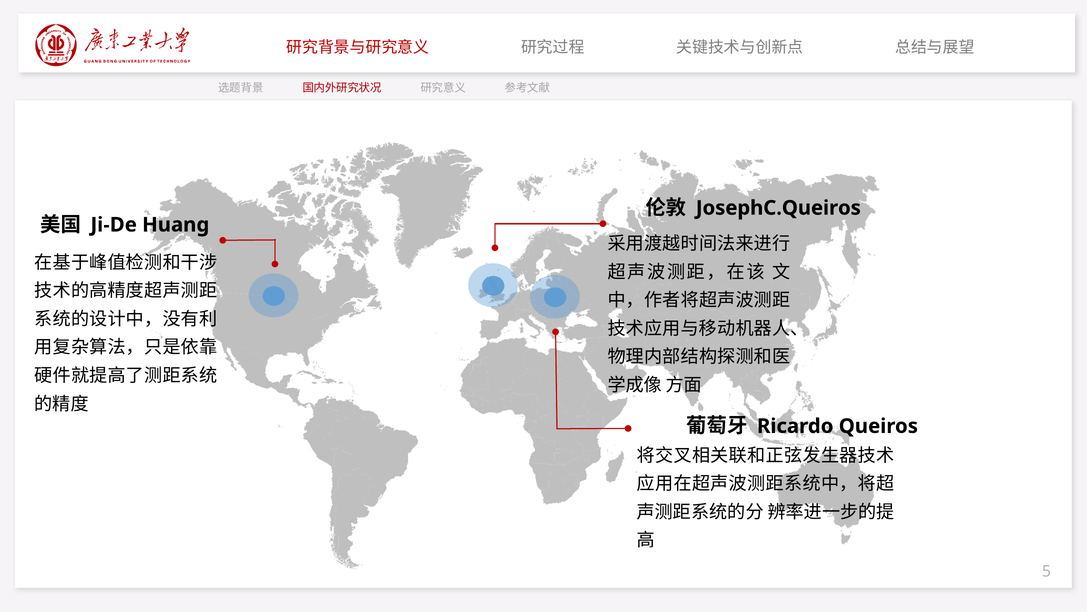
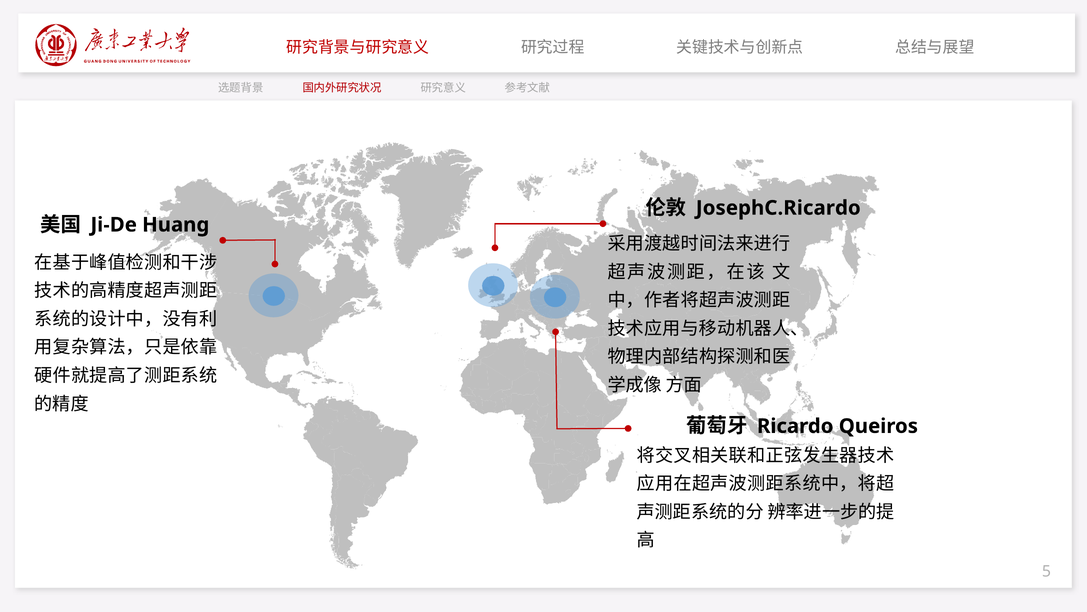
JosephC.Queiros: JosephC.Queiros -> JosephC.Ricardo (778, 208)
